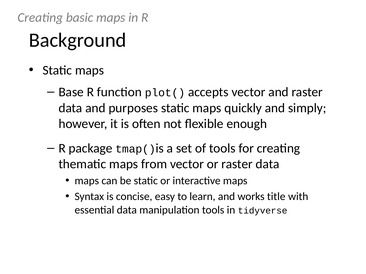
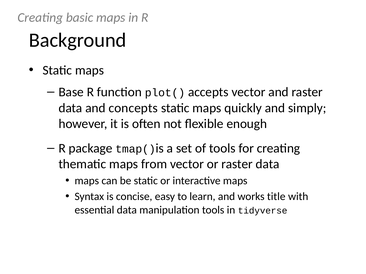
purposes: purposes -> concepts (133, 108)
